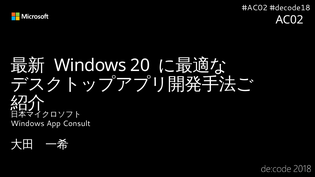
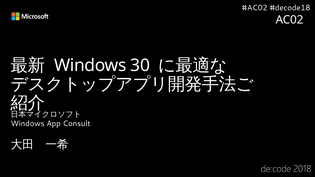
20: 20 -> 30 (140, 65)
